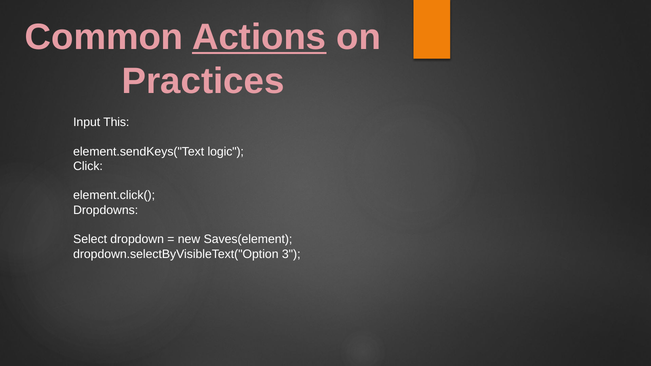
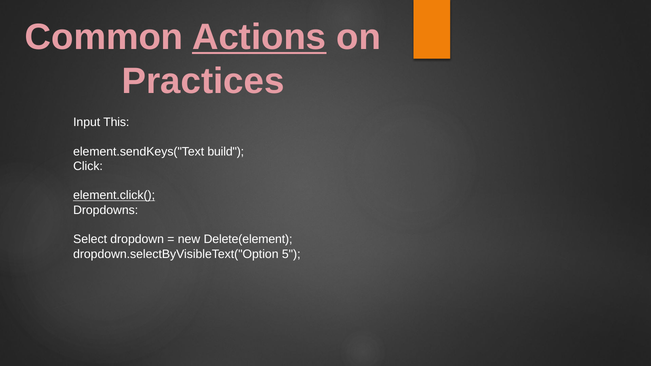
logic: logic -> build (226, 152)
element.click( underline: none -> present (114, 196)
Saves(element: Saves(element -> Delete(element (248, 239)
3: 3 -> 5 (291, 254)
